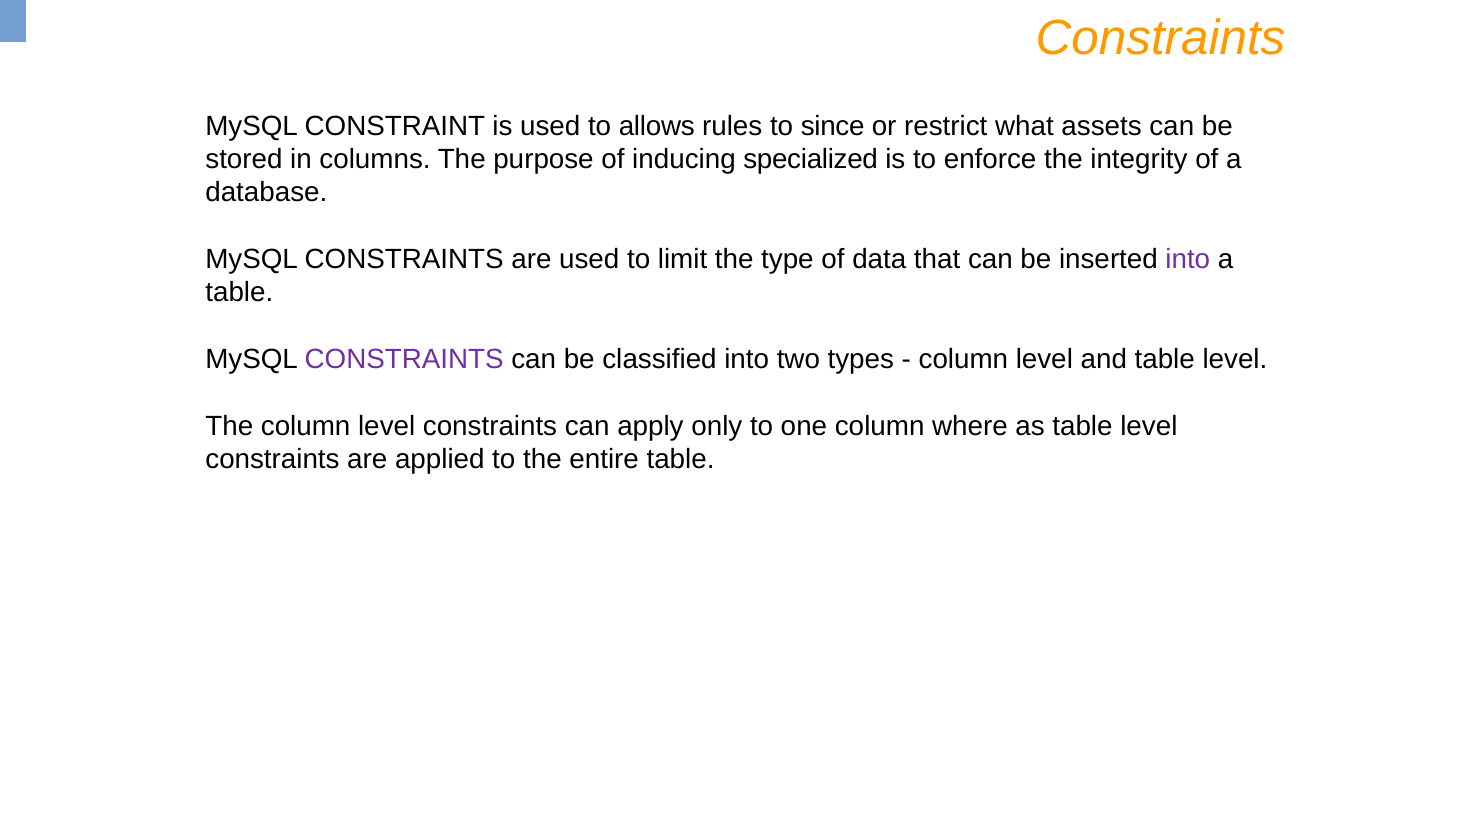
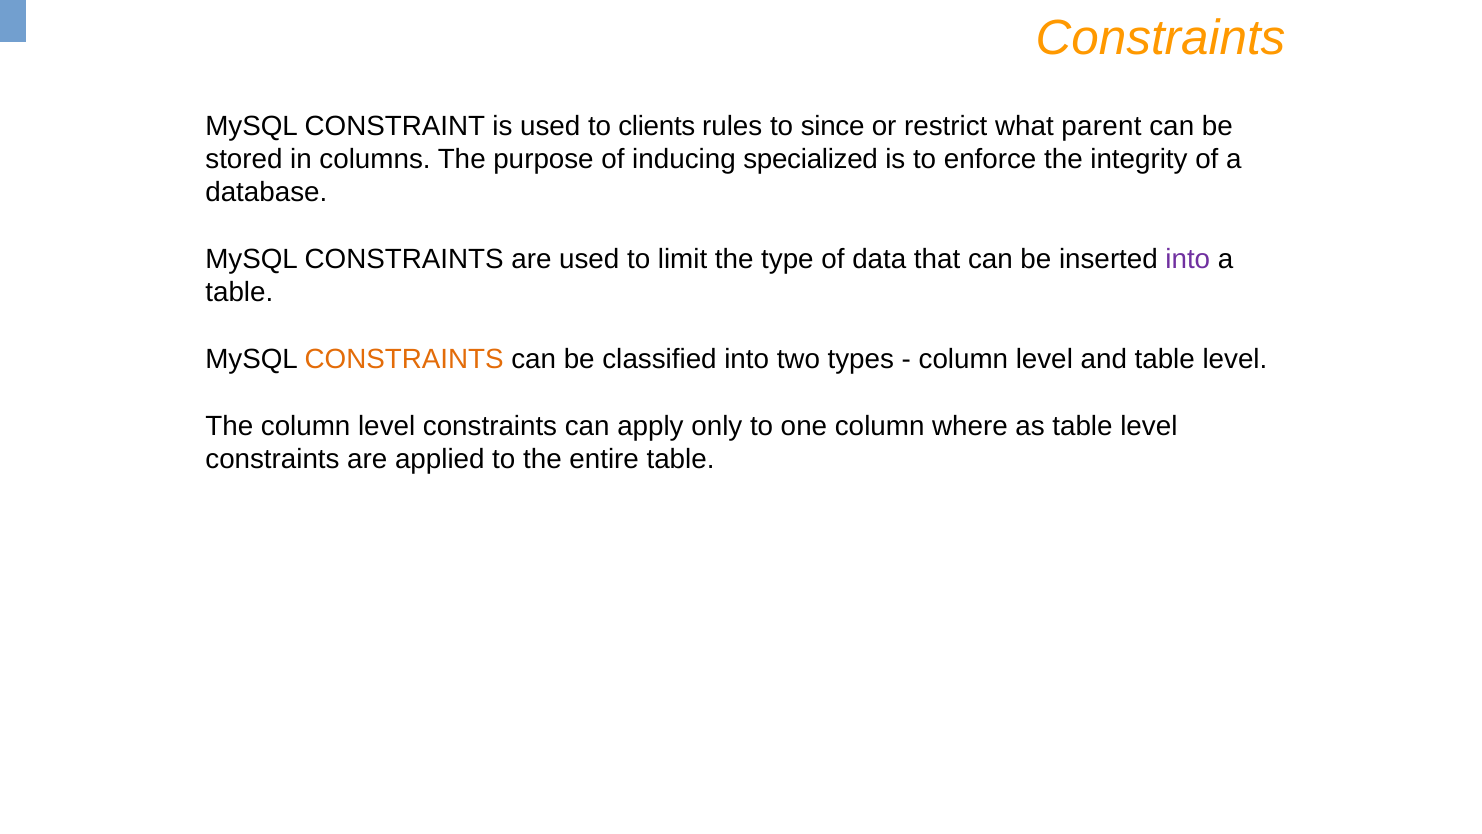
allows: allows -> clients (657, 126)
assets: assets -> parent (1101, 126)
CONSTRAINTS colour: purple -> orange (404, 359)
